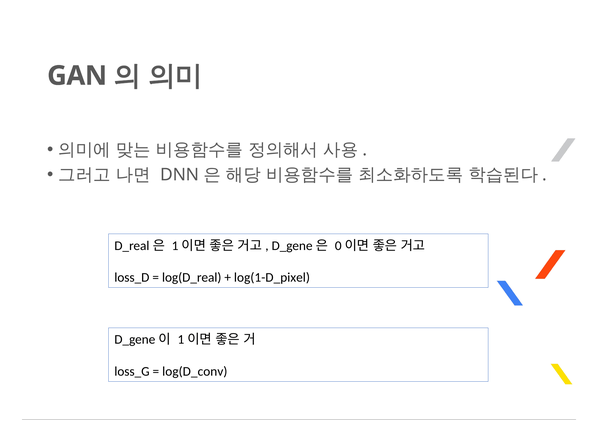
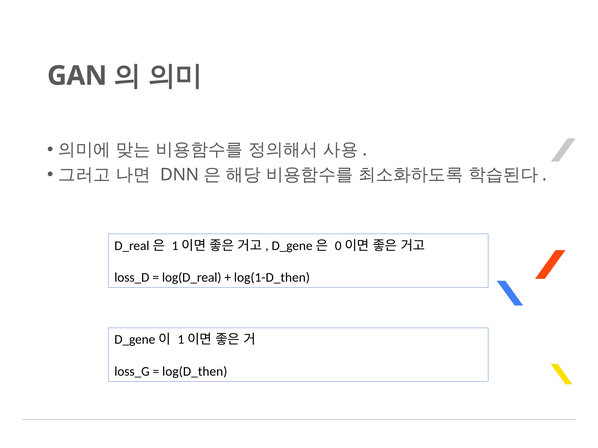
log(1-D_pixel: log(1-D_pixel -> log(1-D_then (272, 278)
log(D_conv: log(D_conv -> log(D_then (195, 372)
